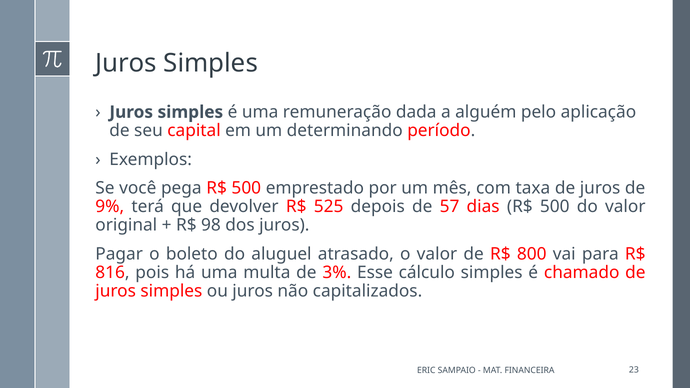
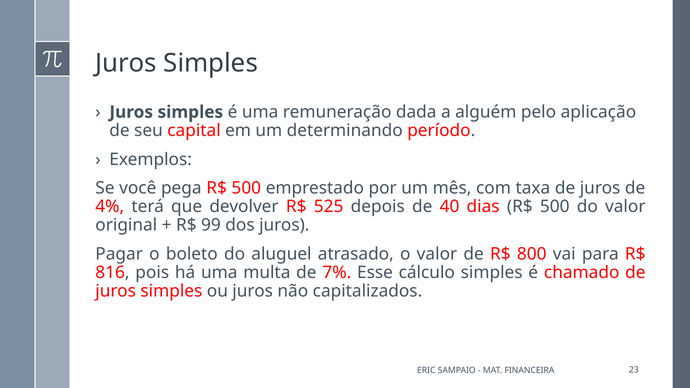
9%: 9% -> 4% (110, 207)
57: 57 -> 40 (450, 207)
98: 98 -> 99 (211, 225)
3%: 3% -> 7% (337, 273)
